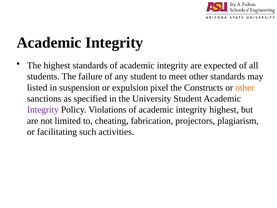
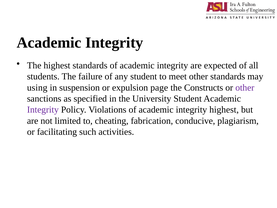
listed: listed -> using (37, 87)
pixel: pixel -> page (159, 87)
other colour: orange -> purple (245, 87)
projectors: projectors -> conducive (195, 121)
